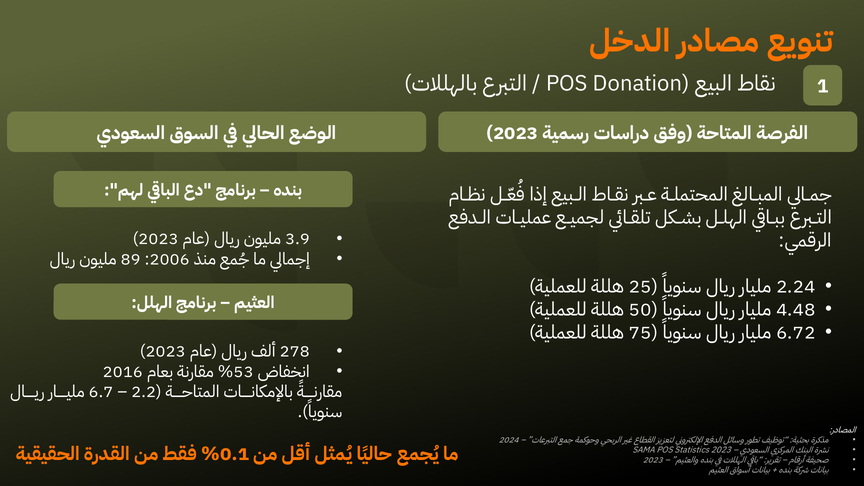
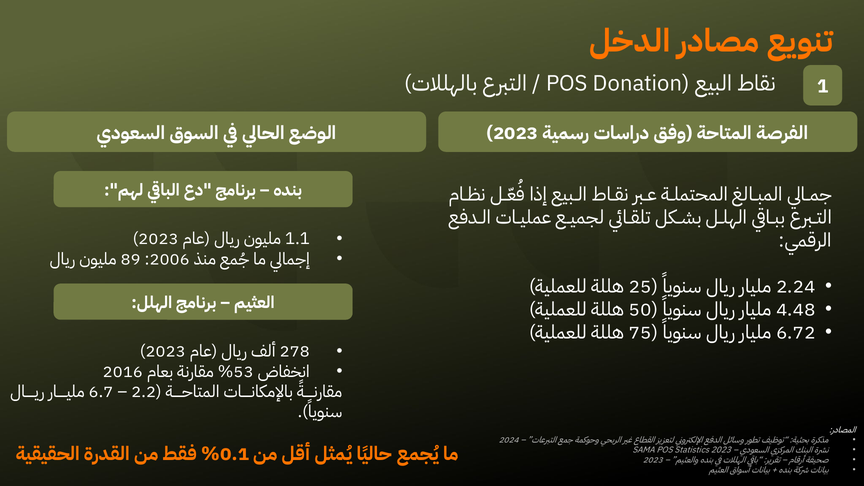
3.9: 3.9 -> 1.1 (297, 239)
